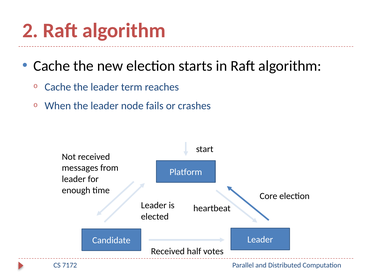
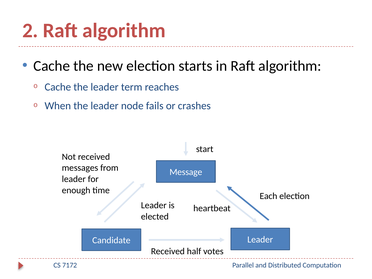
Platform: Platform -> Message (186, 172)
Core: Core -> Each (268, 196)
